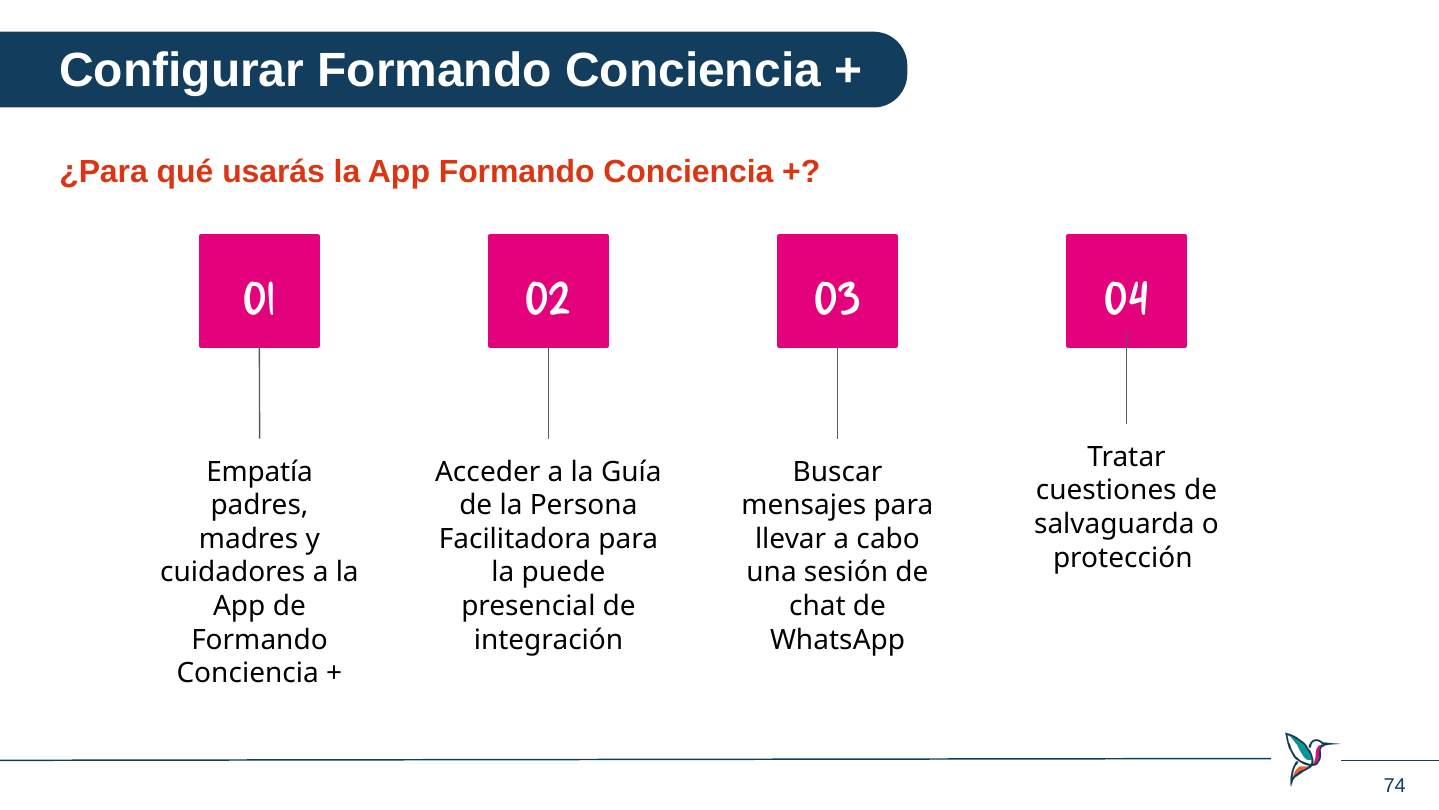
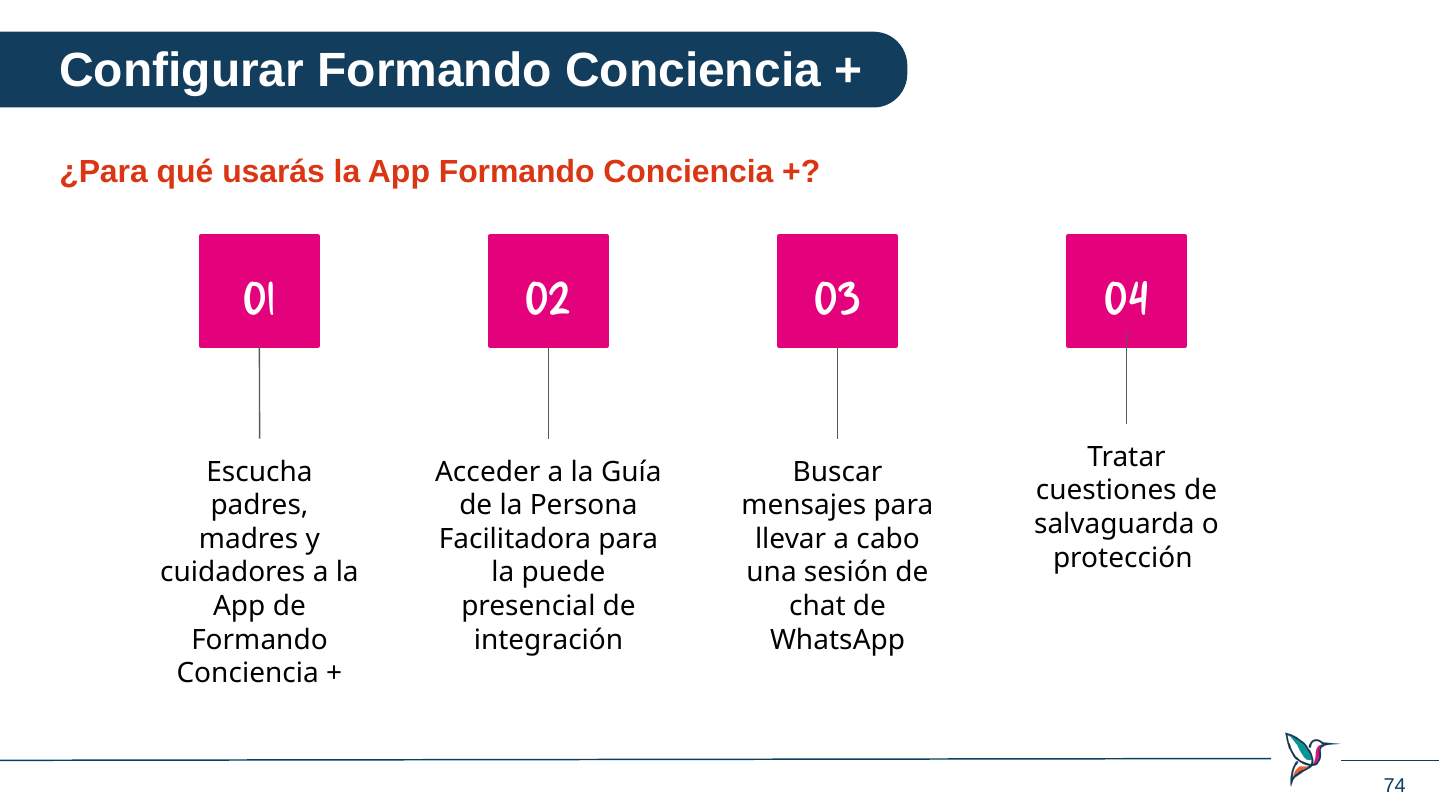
Empatía: Empatía -> Escucha (259, 472)
